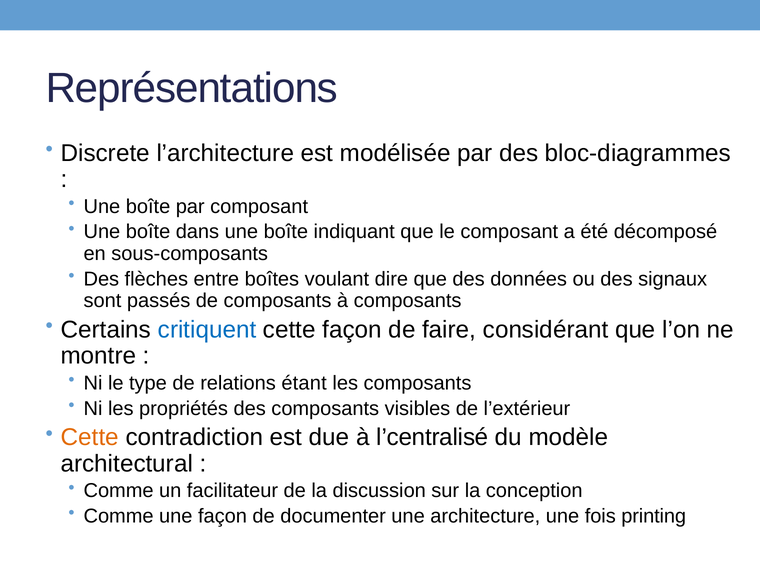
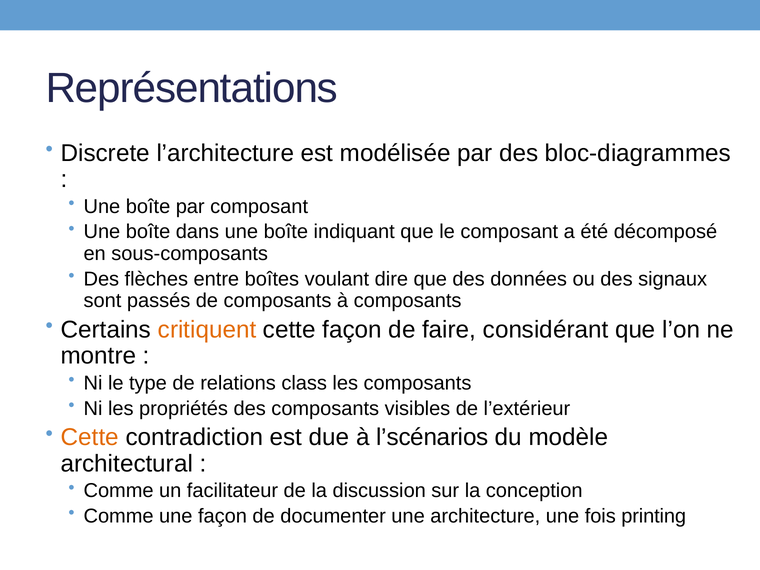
critiquent colour: blue -> orange (207, 330)
étant: étant -> class (304, 383)
l’centralisé: l’centralisé -> l’scénarios (432, 437)
